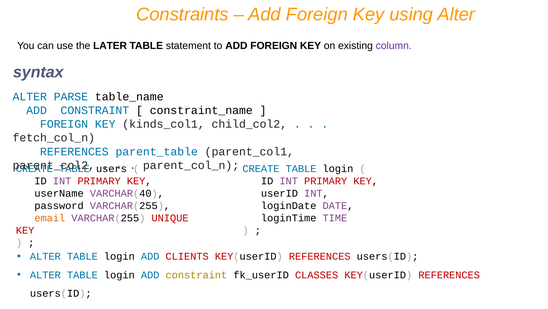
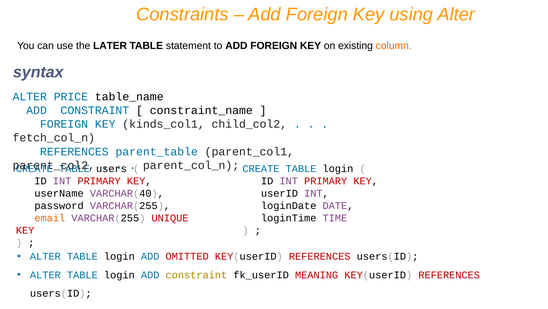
column colour: purple -> orange (394, 46)
PARSE: PARSE -> PRICE (71, 96)
CLIENTS: CLIENTS -> OMITTED (187, 256)
CLASSES: CLASSES -> MEANING (317, 274)
